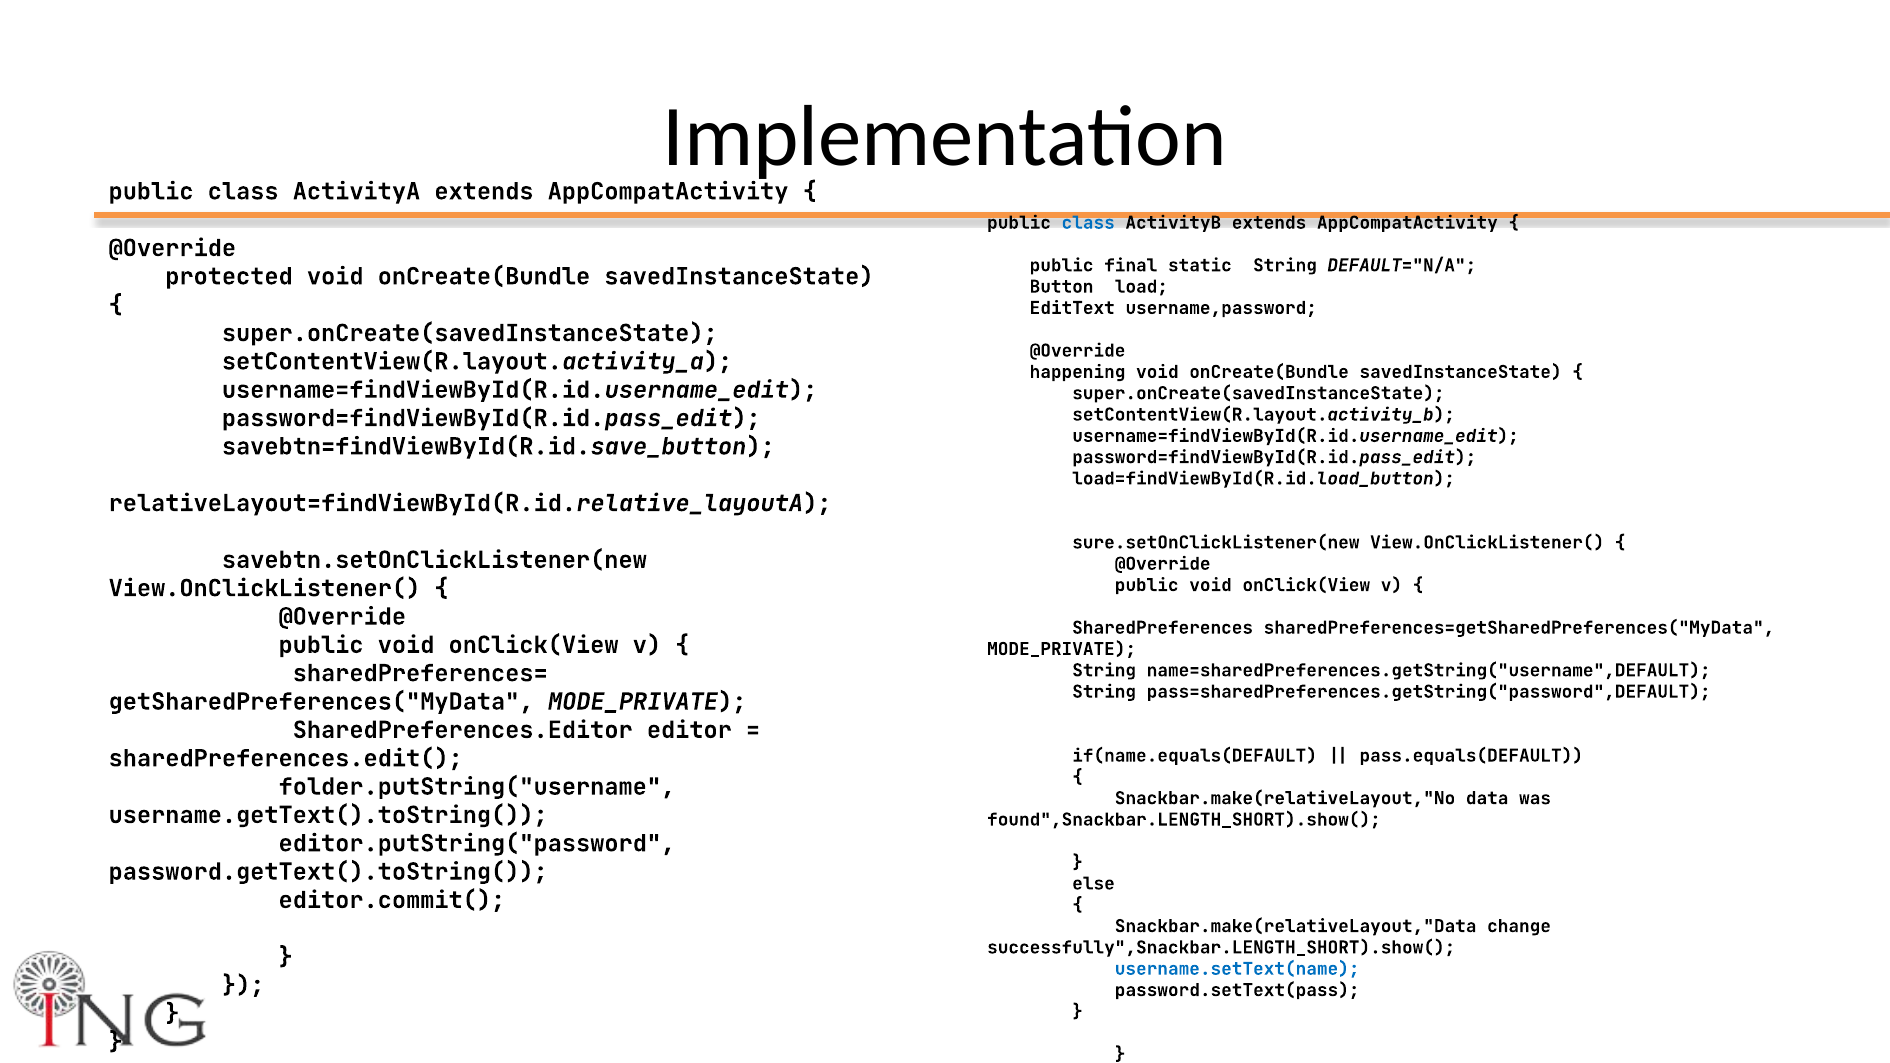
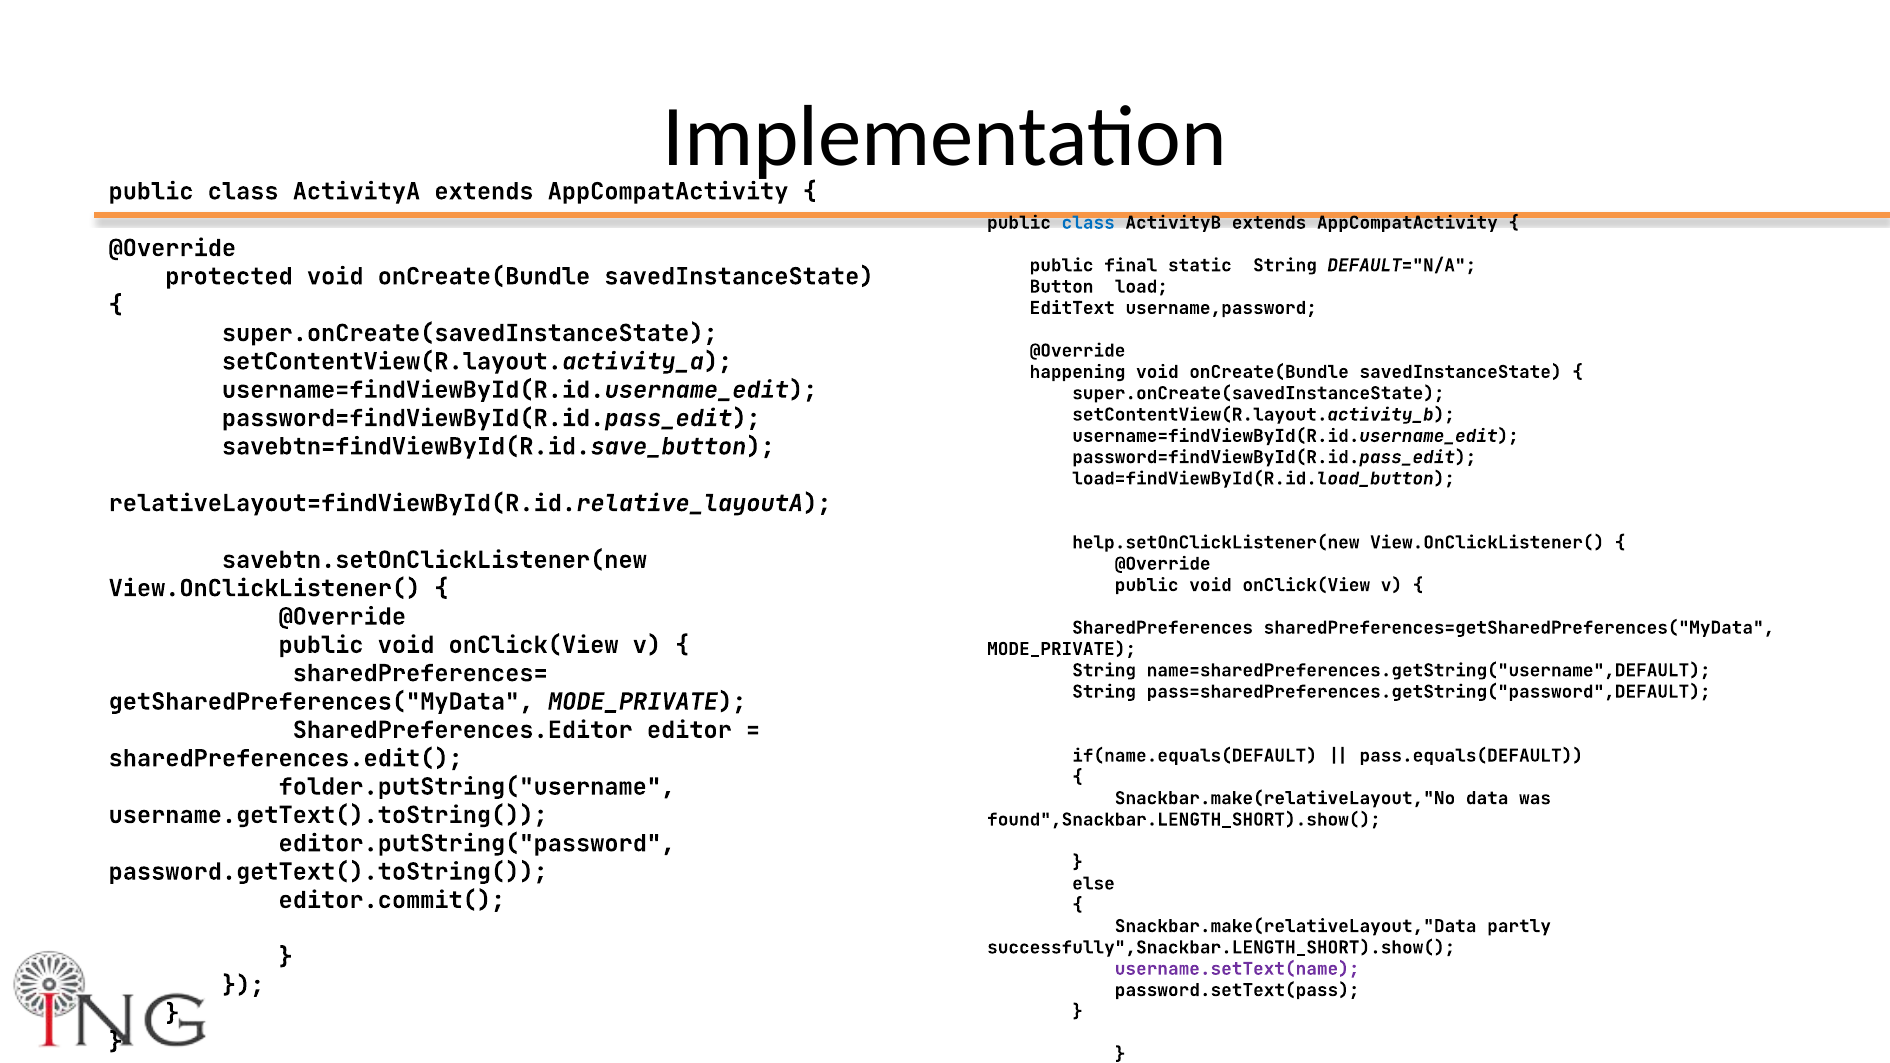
sure.setOnClickListener(new: sure.setOnClickListener(new -> help.setOnClickListener(new (1216, 543)
change: change -> partly (1519, 926)
username.setText(name colour: blue -> purple (1237, 969)
